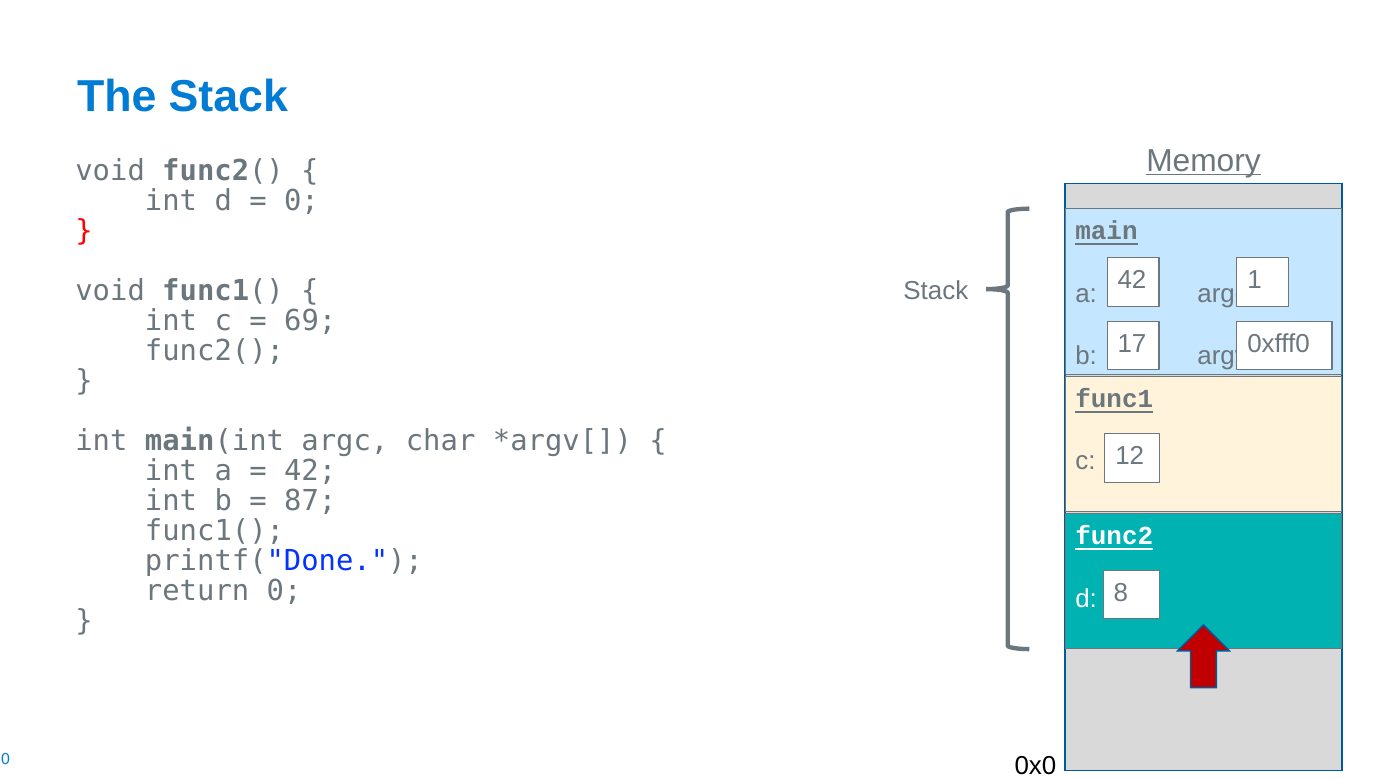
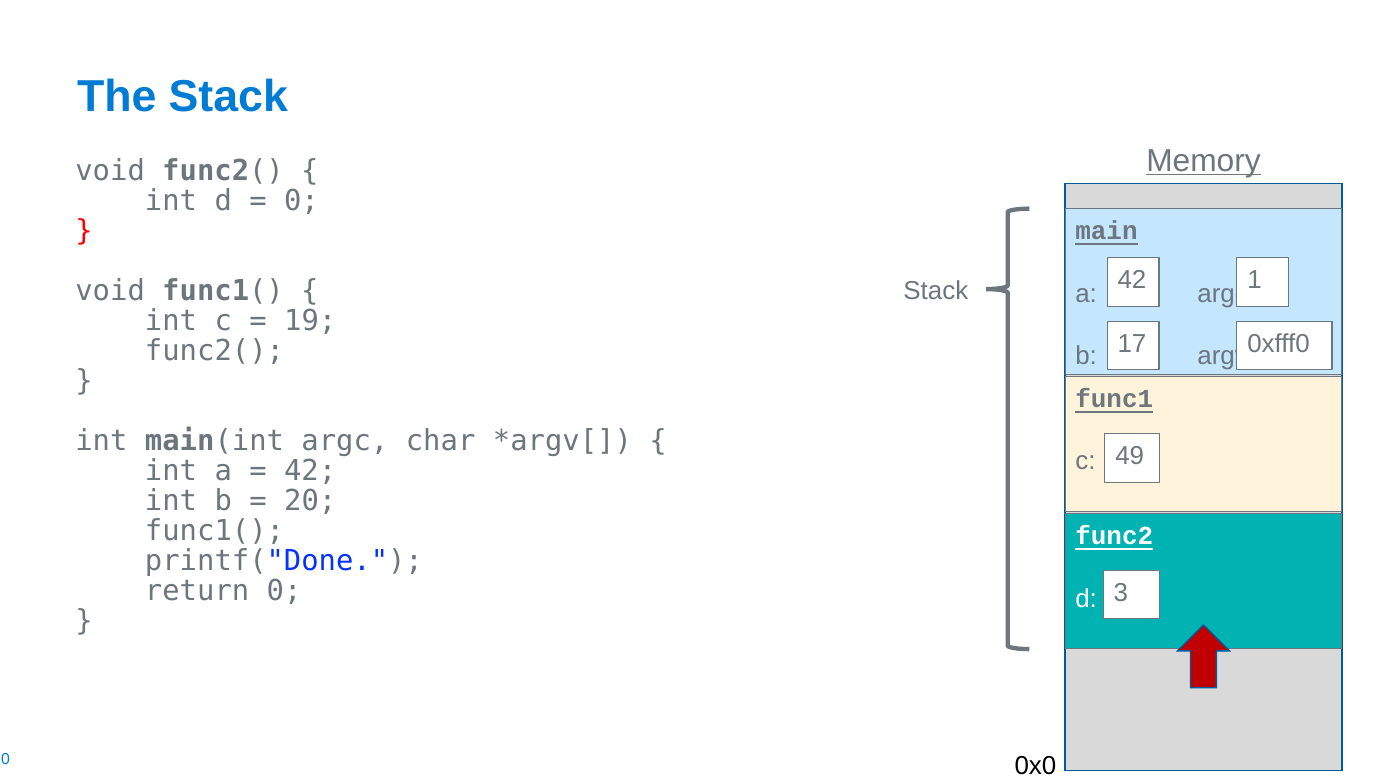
69: 69 -> 19 (310, 321)
12: 12 -> 49 (1130, 456)
87: 87 -> 20 (310, 501)
8: 8 -> 3 (1121, 592)
